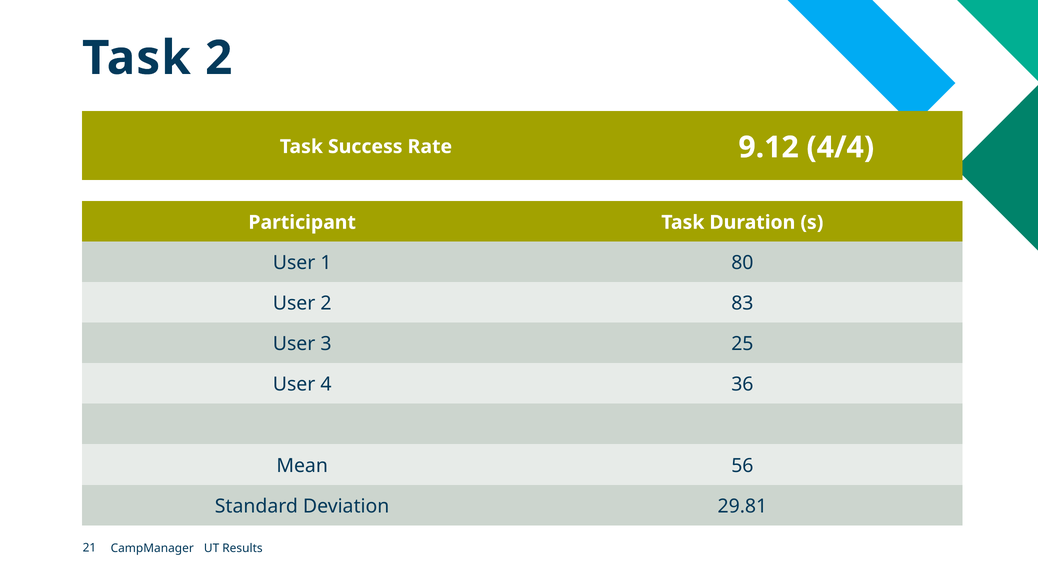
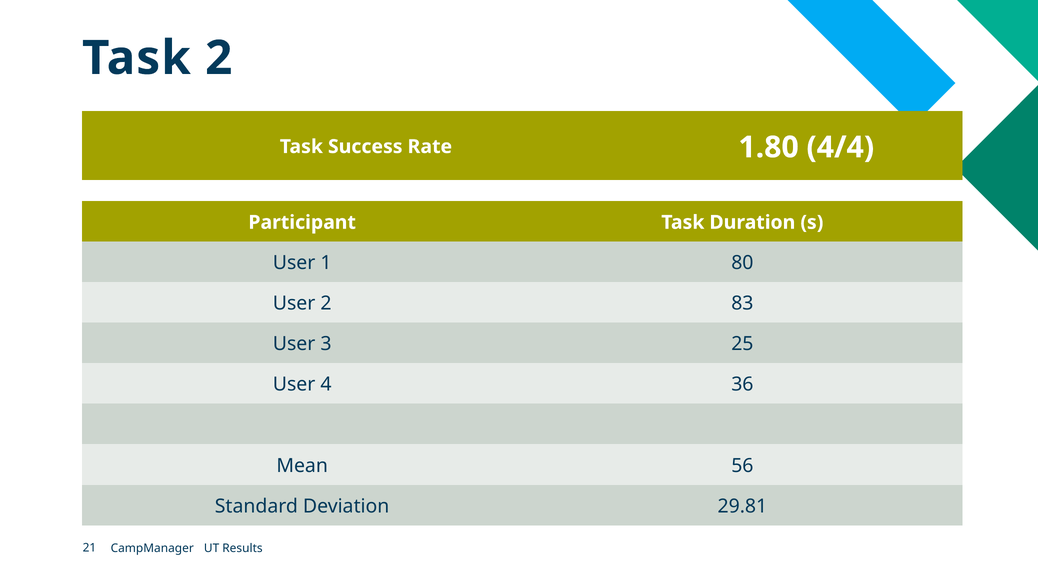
9.12: 9.12 -> 1.80 (769, 147)
